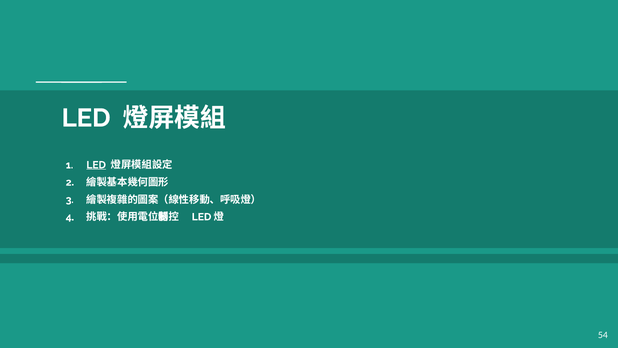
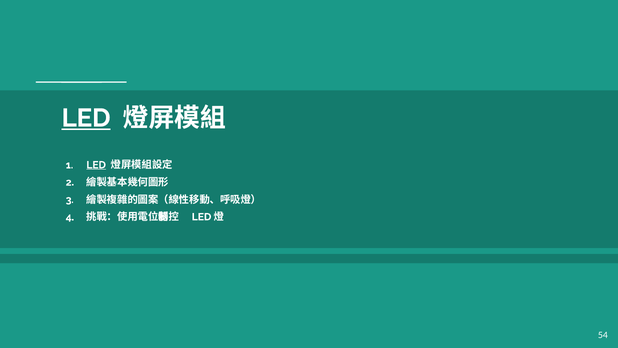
LED underline: none -> present (86, 118)
